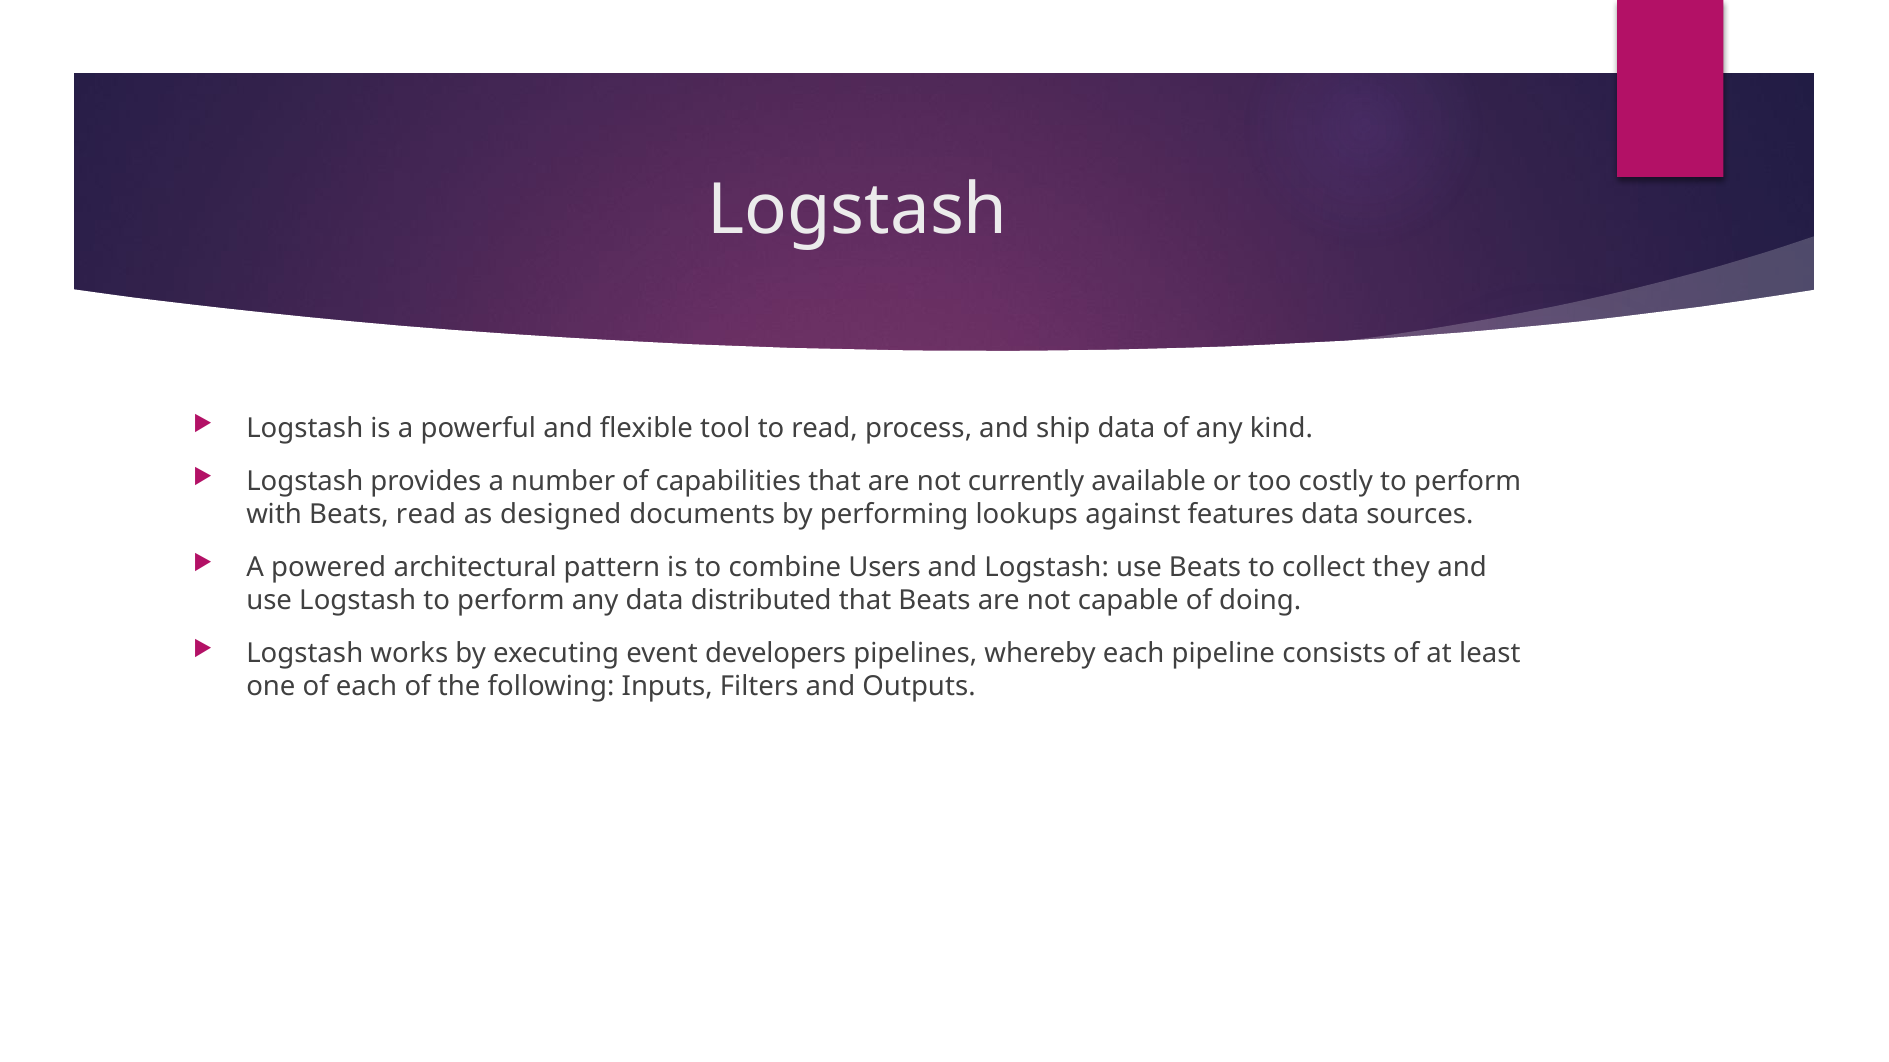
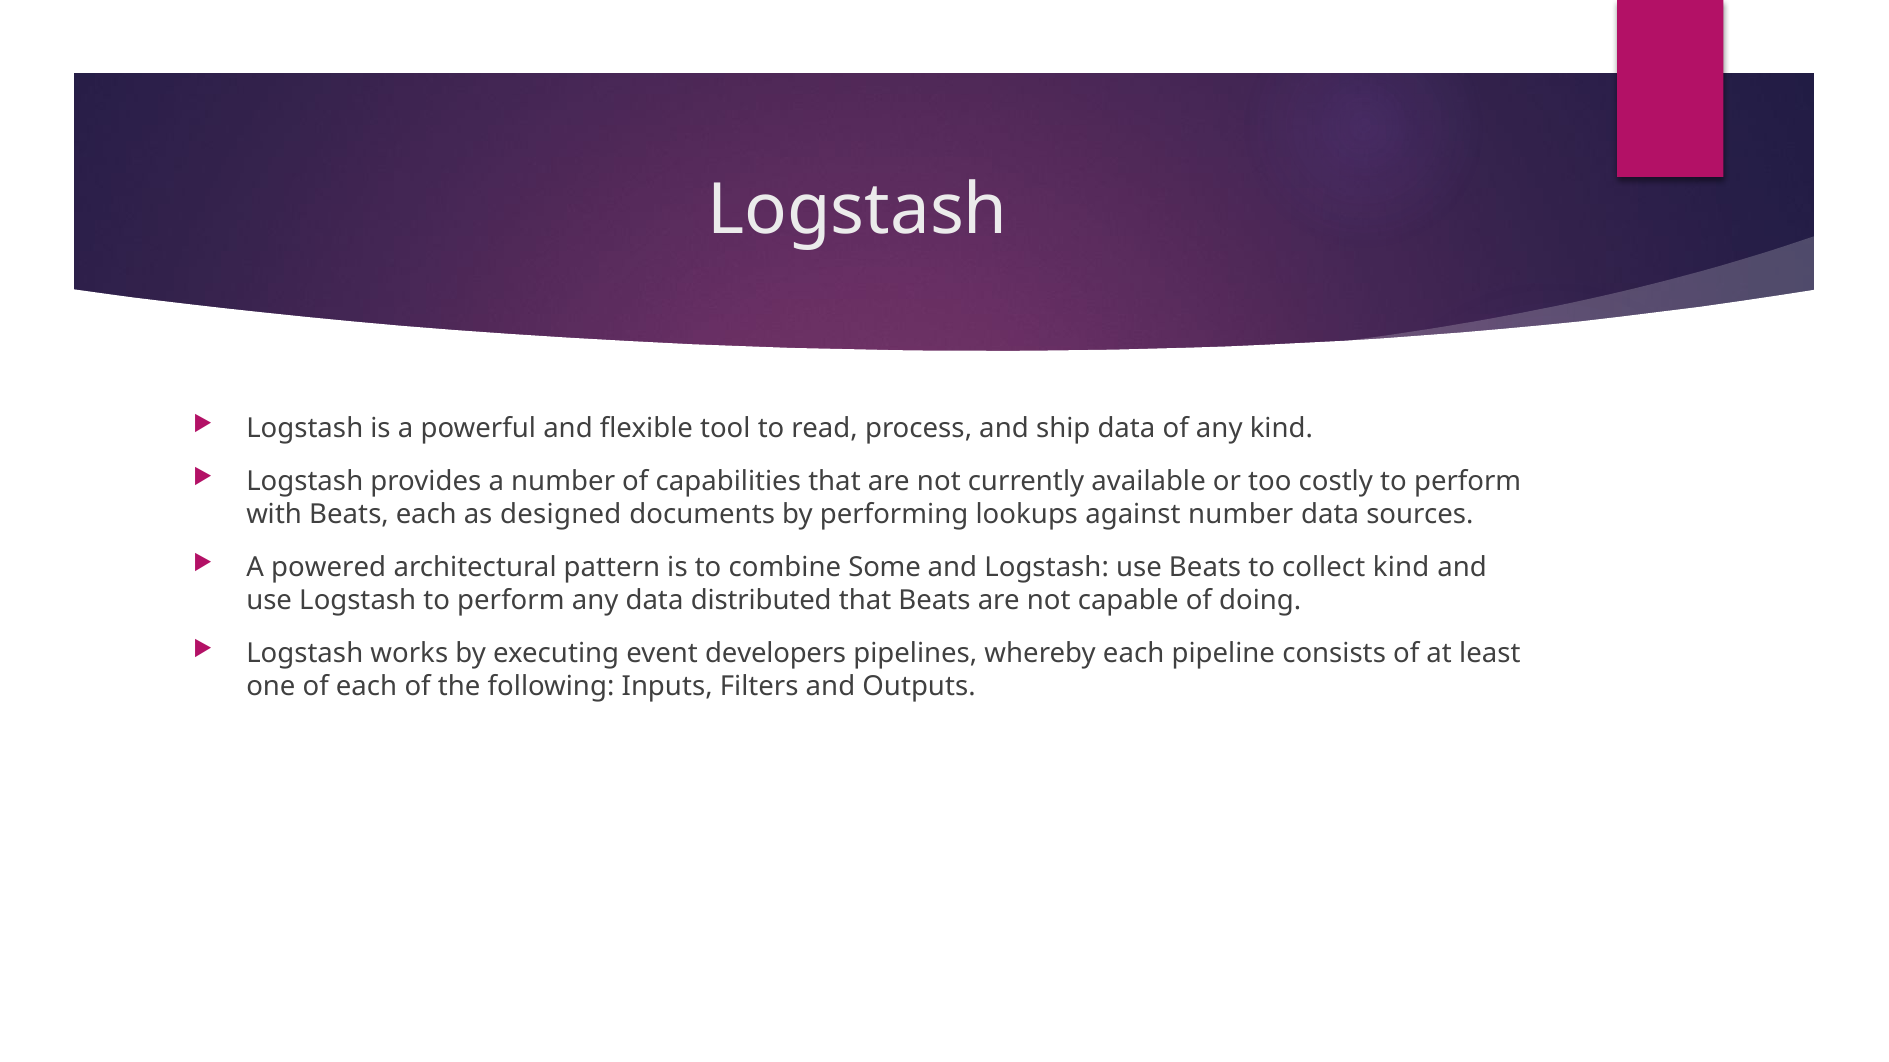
Beats read: read -> each (426, 515)
against features: features -> number (1241, 515)
Users: Users -> Some (885, 568)
collect they: they -> kind (1401, 568)
